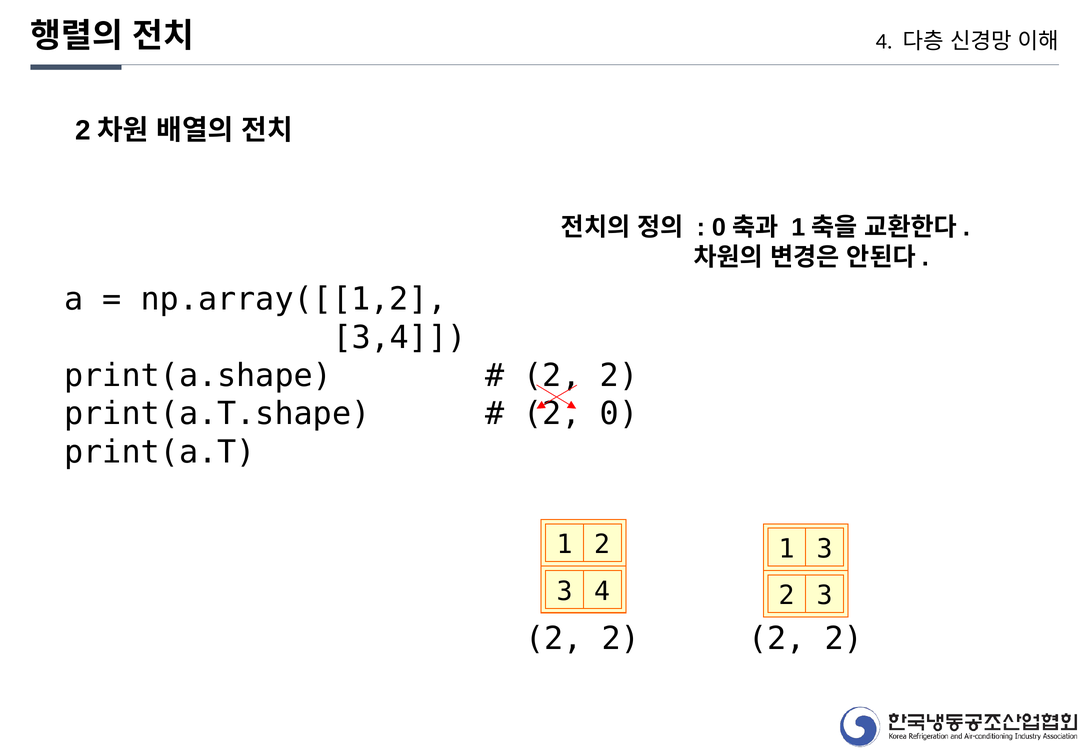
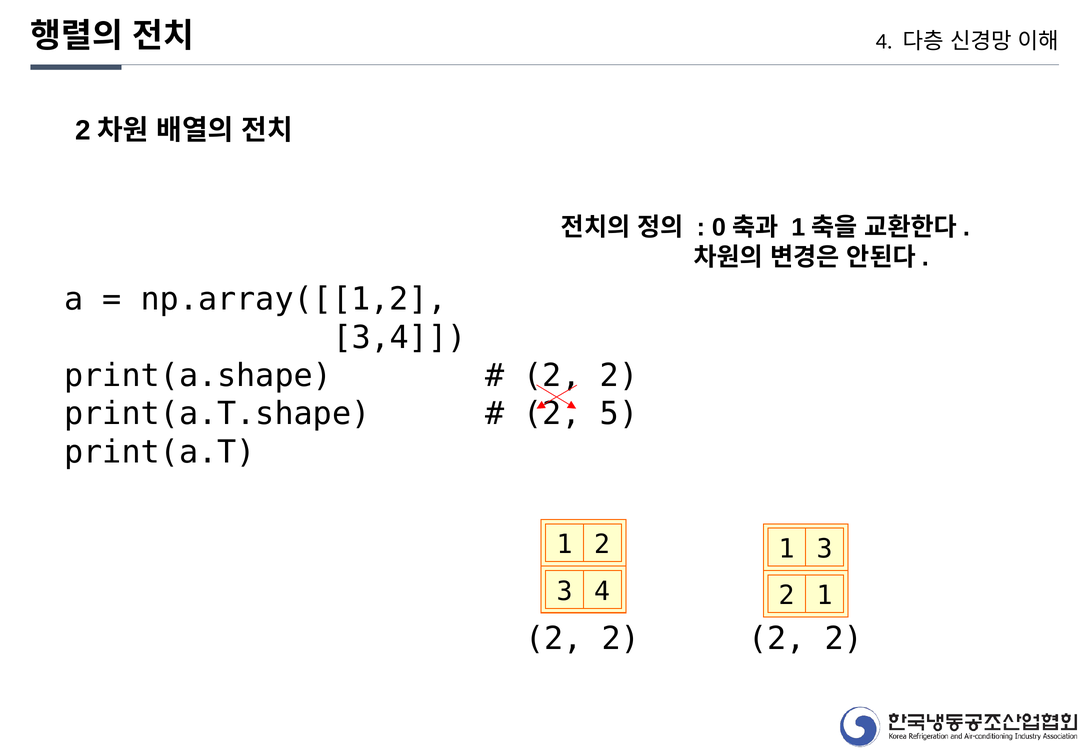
0: 0 -> 5 (619, 414)
3: 3 -> 1 (825, 596)
